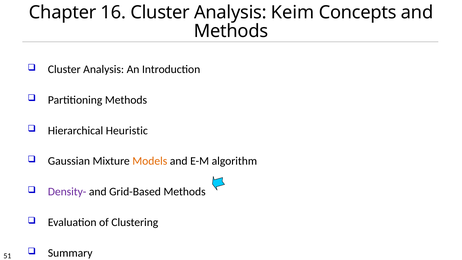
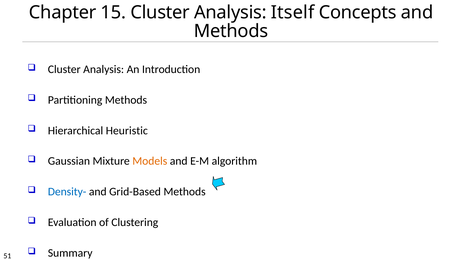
16: 16 -> 15 (113, 13)
Keim: Keim -> Itself (293, 13)
Density- colour: purple -> blue (67, 192)
